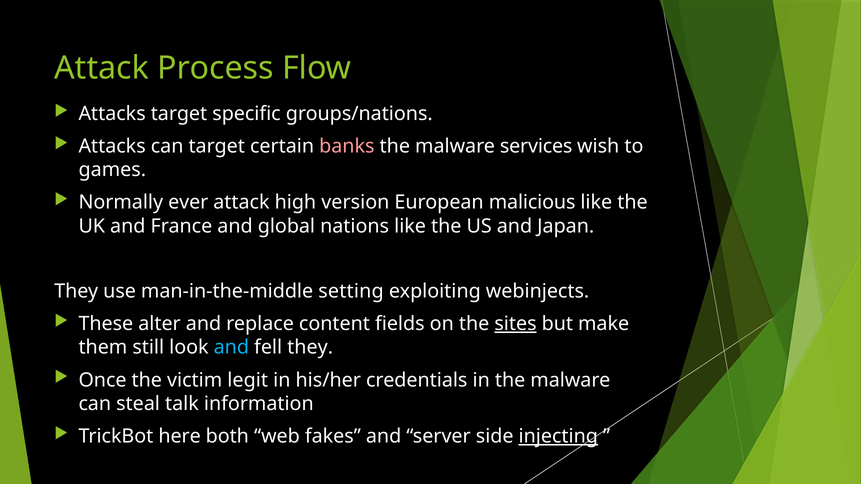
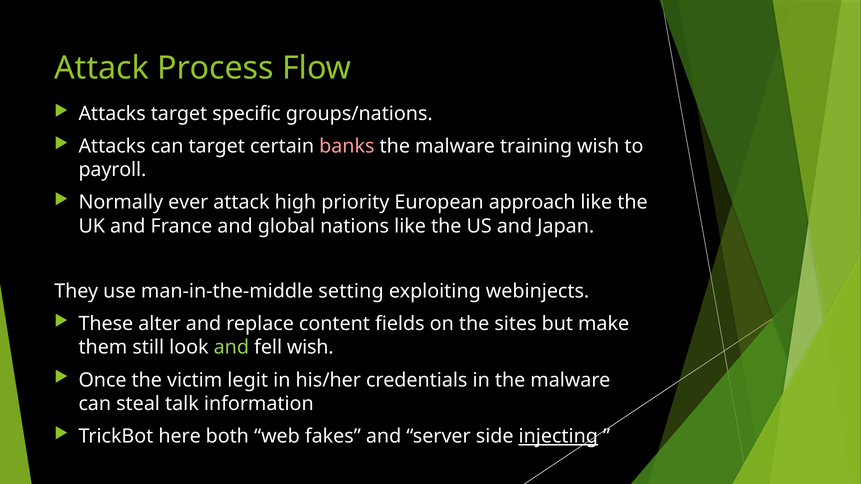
services: services -> training (536, 146)
games: games -> payroll (112, 170)
version: version -> priority (355, 203)
malicious: malicious -> approach (532, 203)
sites underline: present -> none (516, 324)
and colour: light blue -> light green (231, 348)
fell they: they -> wish (310, 348)
